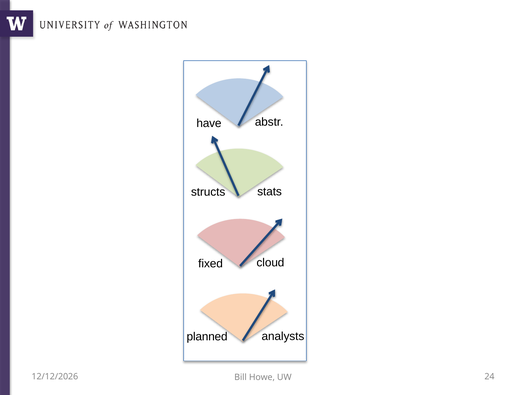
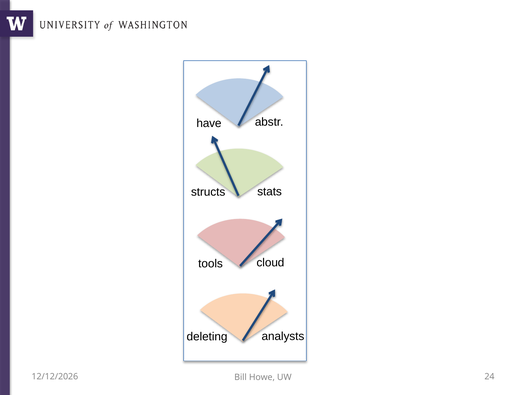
fixed: fixed -> tools (211, 263)
planned: planned -> deleting (207, 336)
